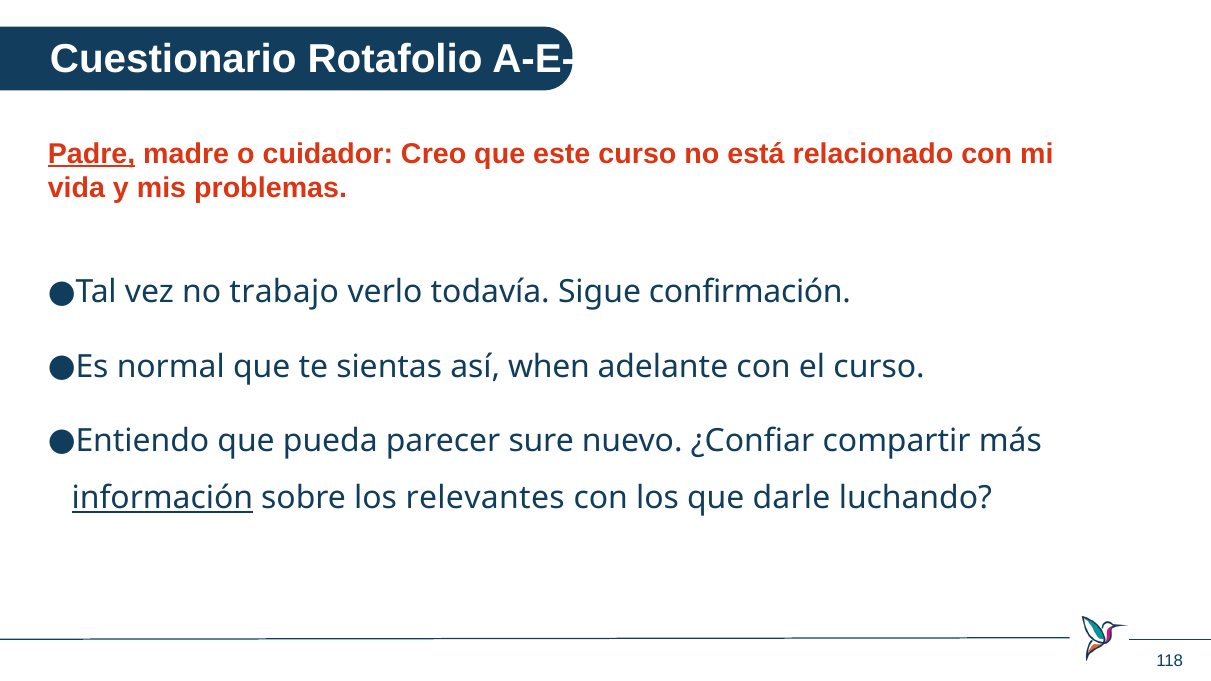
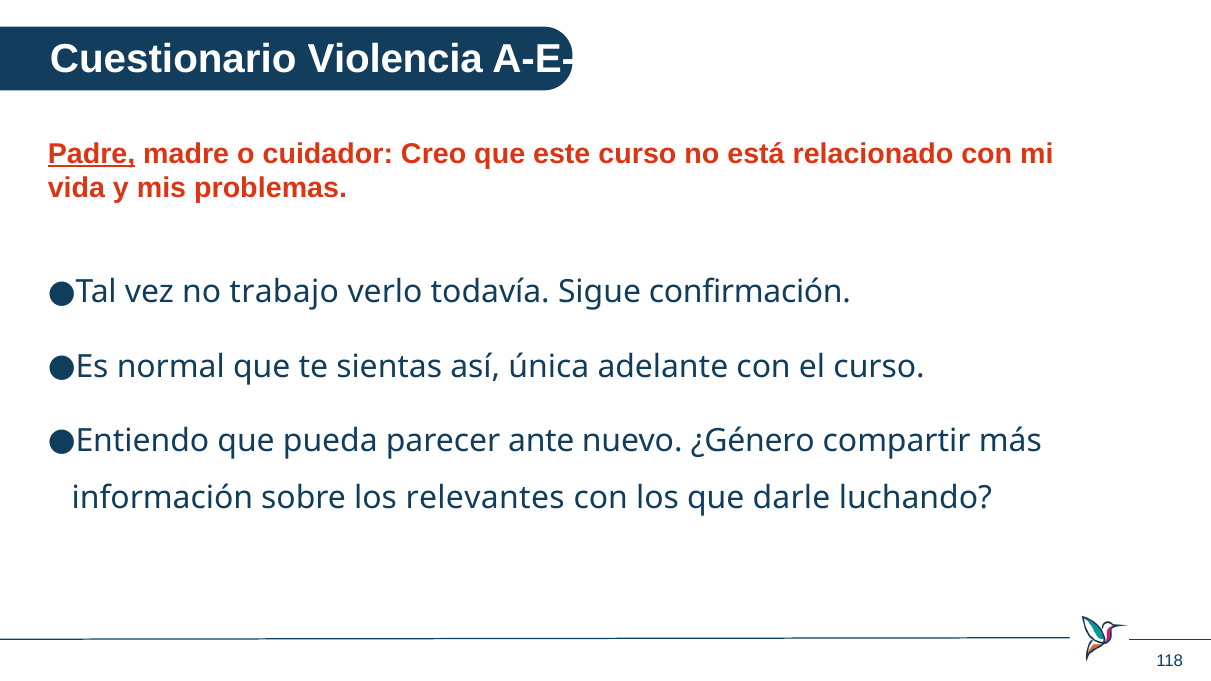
Rotafolio: Rotafolio -> Violencia (395, 59)
when: when -> única (549, 367)
sure: sure -> ante (541, 441)
¿Confiar: ¿Confiar -> ¿Género (753, 441)
información underline: present -> none (162, 499)
